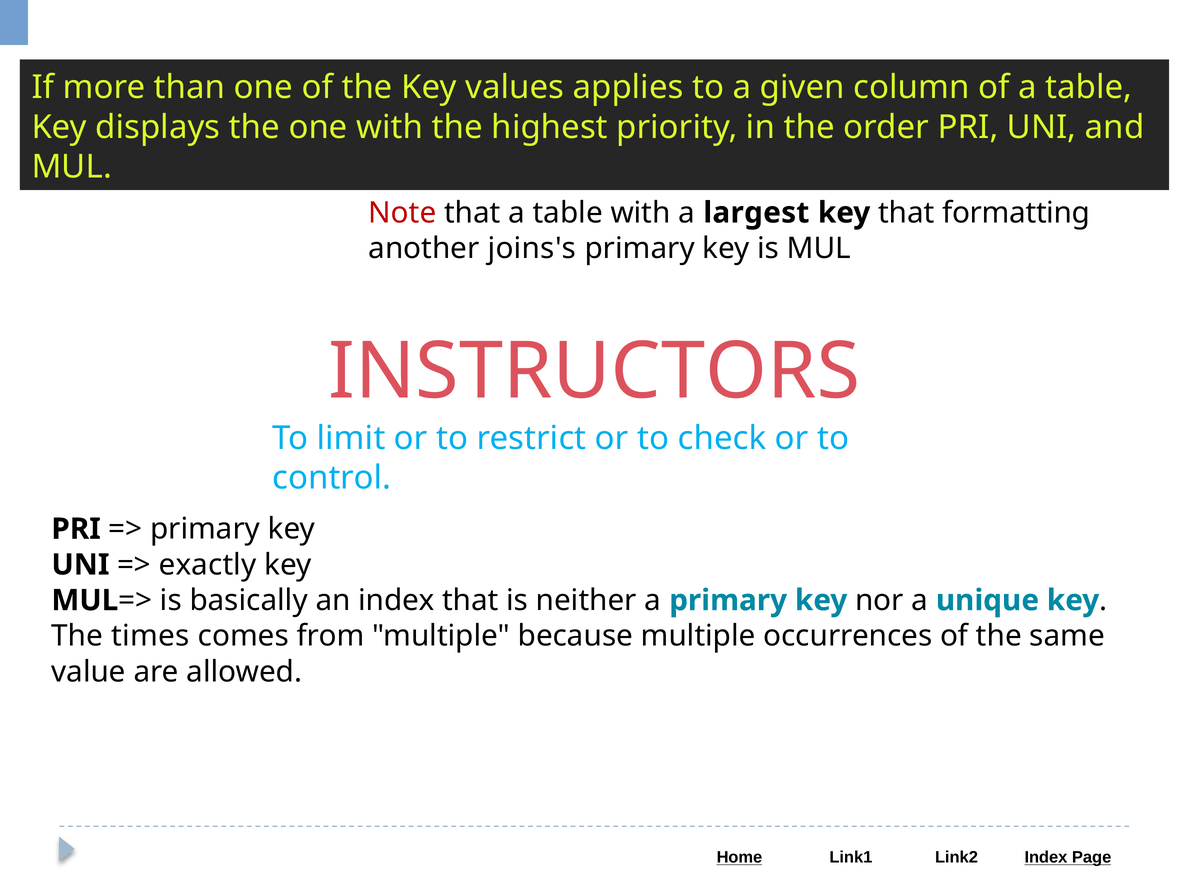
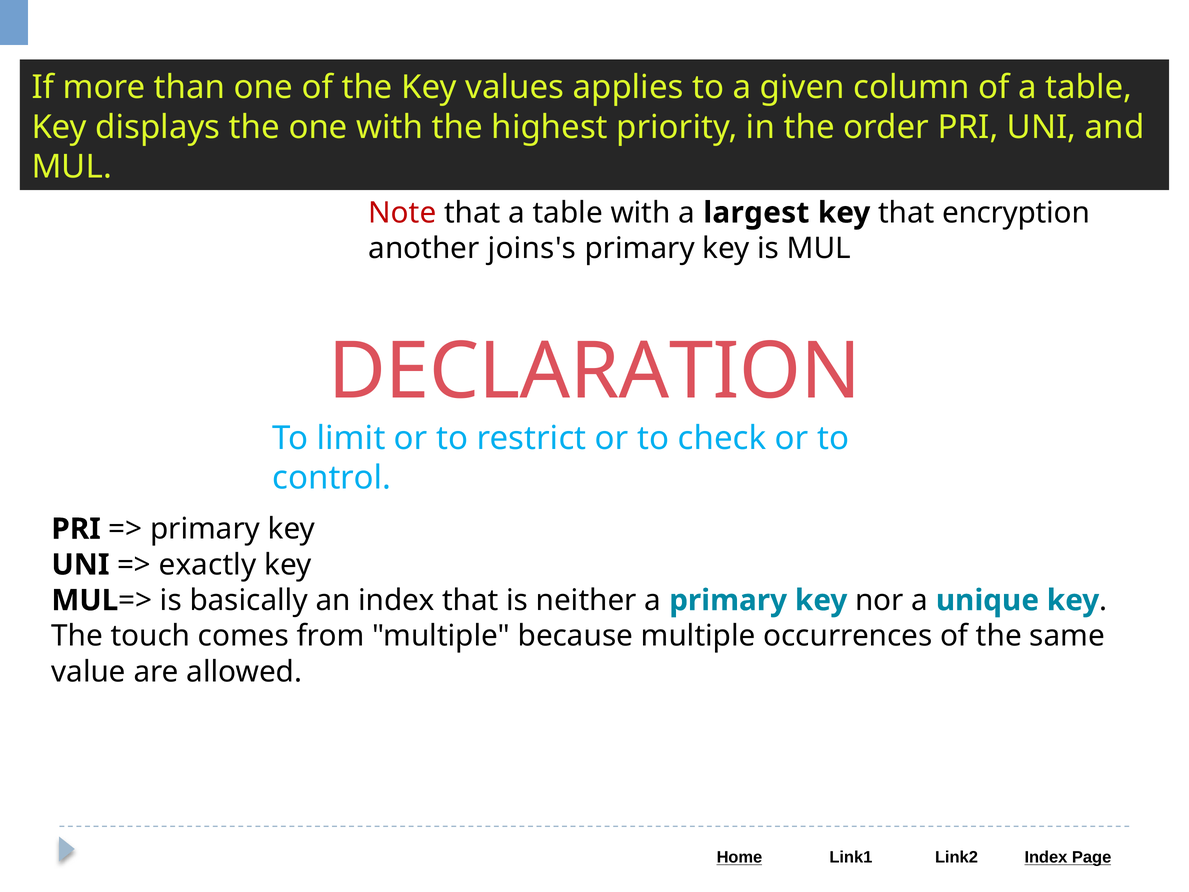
formatting: formatting -> encryption (1016, 213)
INSTRUCTORS: INSTRUCTORS -> DECLARATION (594, 372)
times: times -> touch (150, 636)
